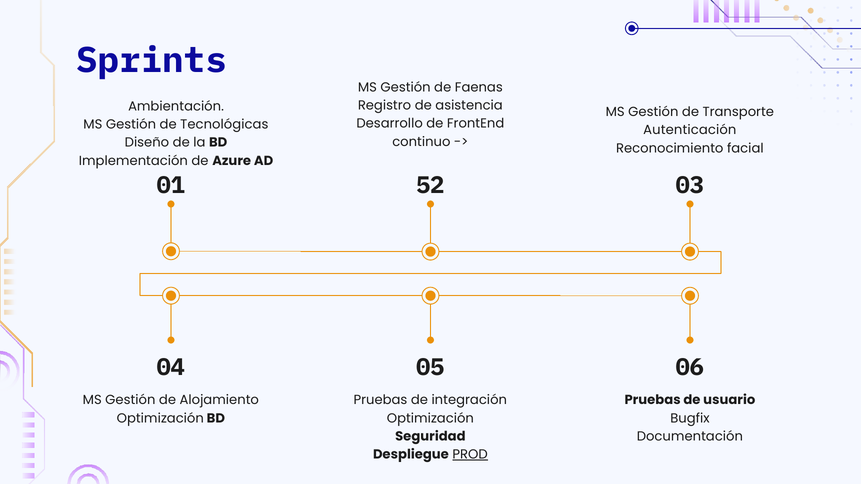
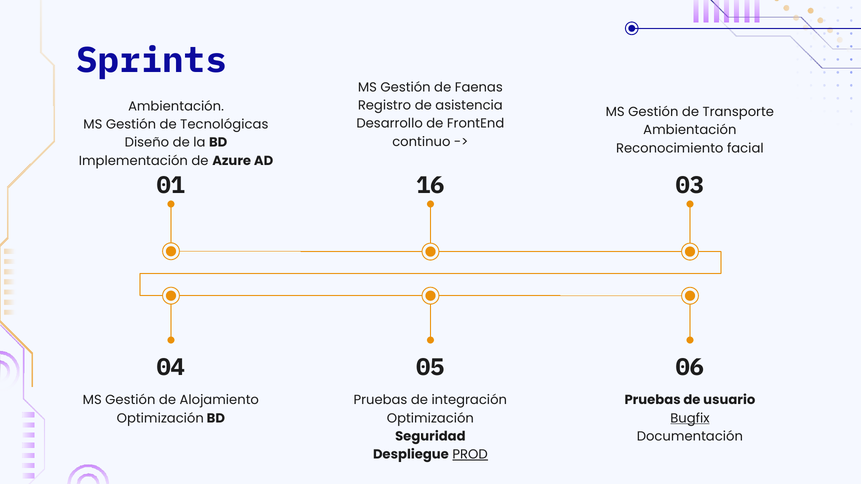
Autenticación: Autenticación -> Ambientación (690, 130)
52: 52 -> 16 (430, 186)
Bugfix underline: none -> present (690, 418)
